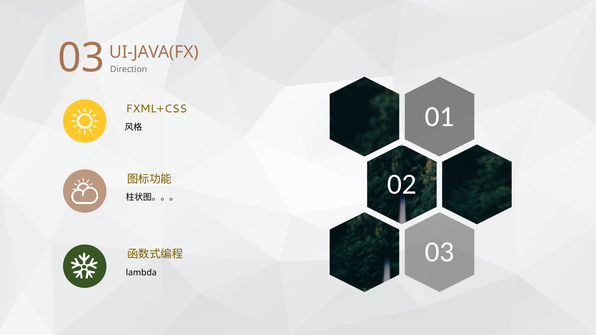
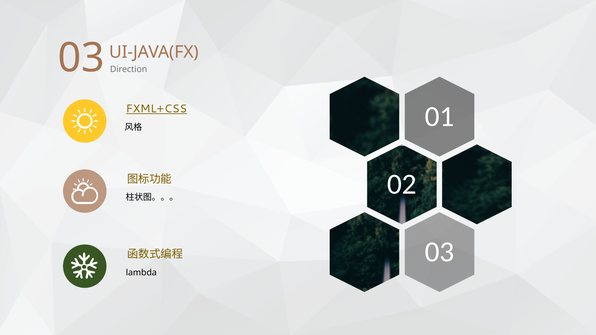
FXML+CSS underline: none -> present (156, 109)
